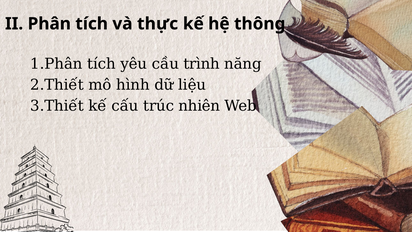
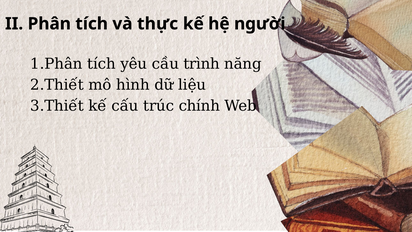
thông: thông -> người (260, 24)
nhiên: nhiên -> chính (199, 106)
